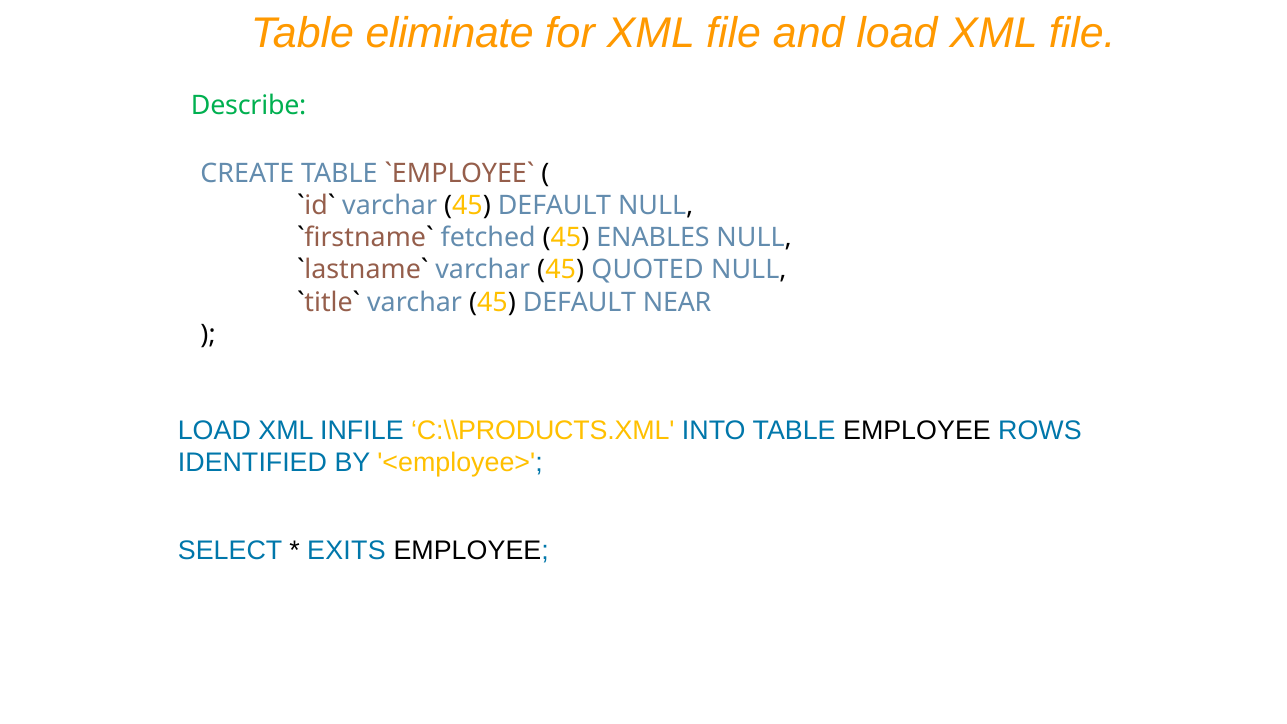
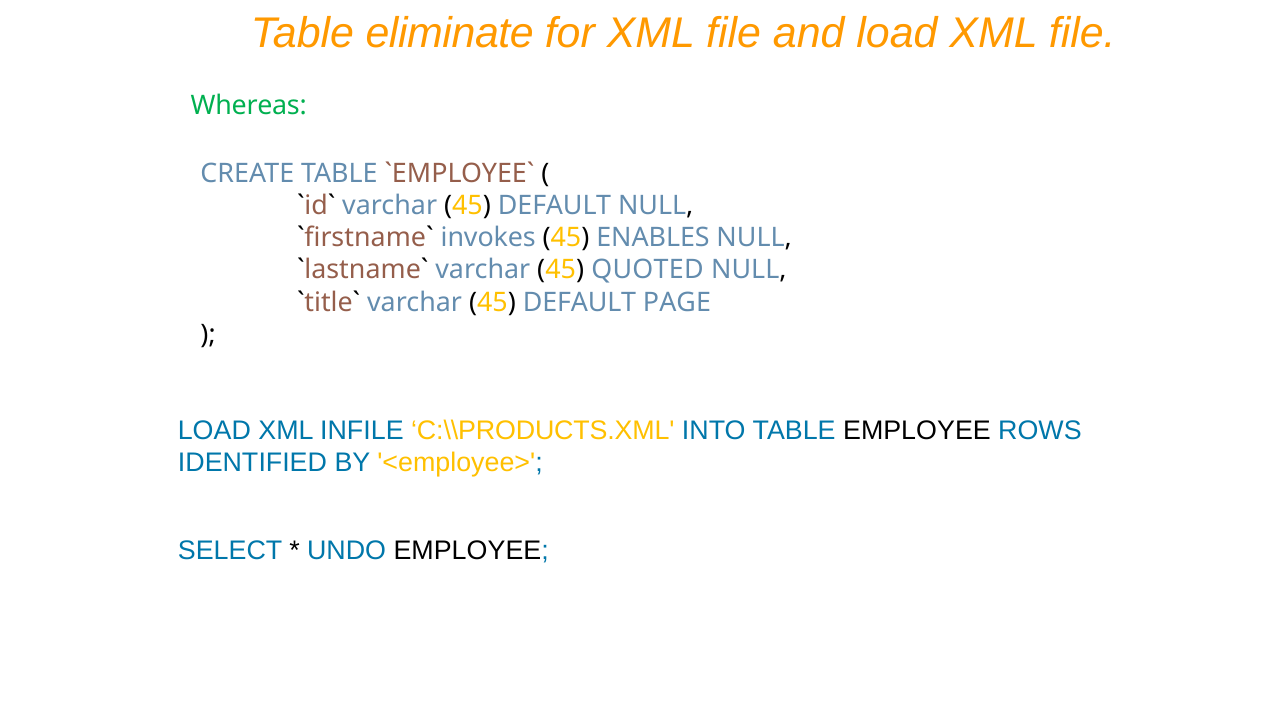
Describe: Describe -> Whereas (249, 106)
fetched: fetched -> invokes (488, 238)
NEAR: NEAR -> PAGE (677, 302)
EXITS: EXITS -> UNDO (347, 551)
